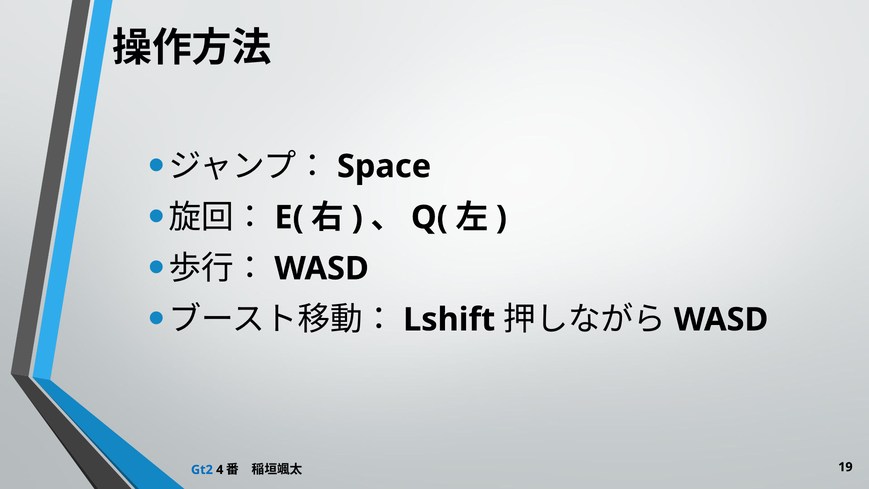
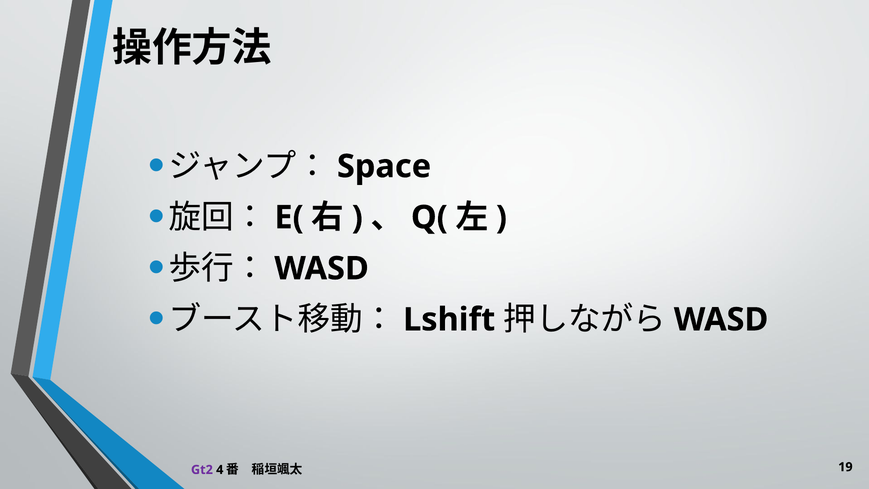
Gt2 colour: blue -> purple (202, 470)
